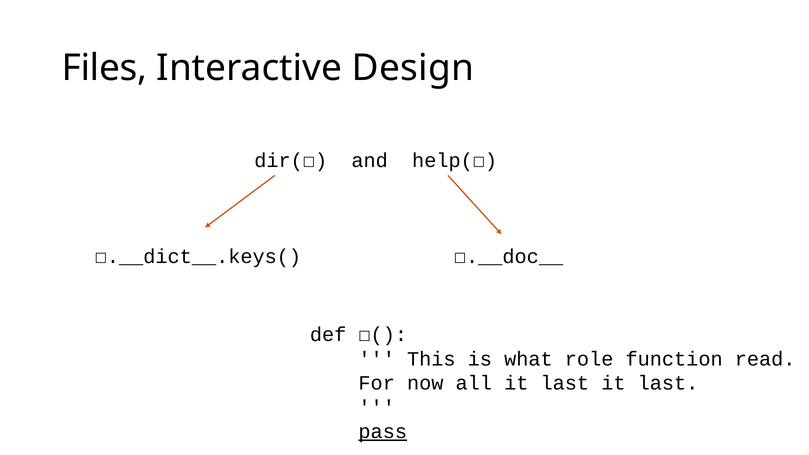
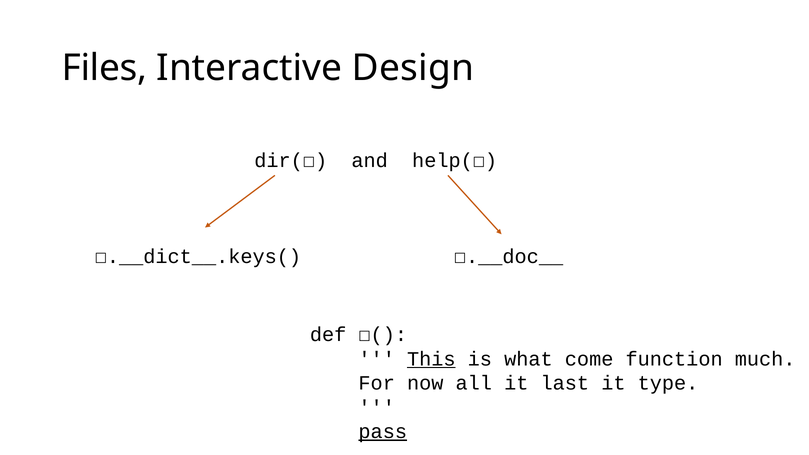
This underline: none -> present (431, 359)
role: role -> come (589, 359)
read: read -> much (765, 359)
last: last -> type (668, 383)
